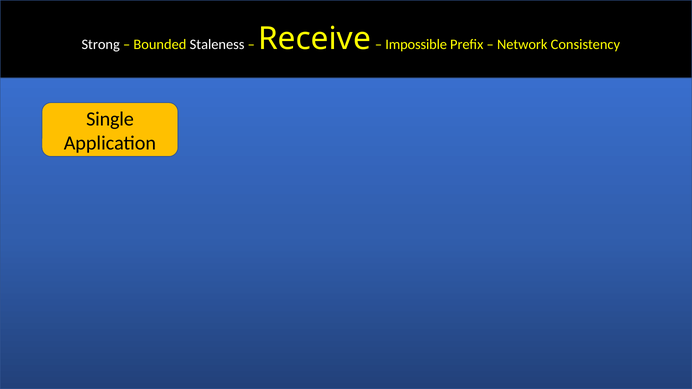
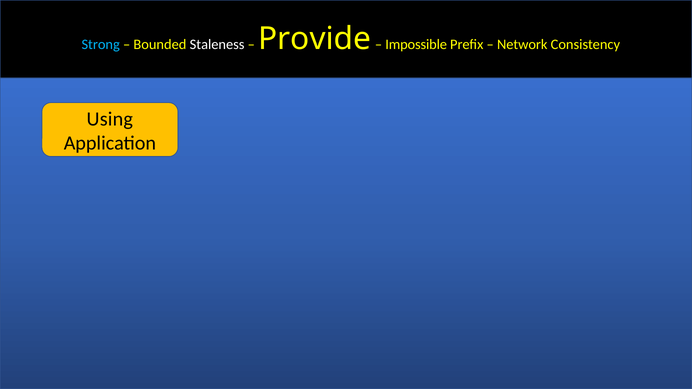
Strong colour: white -> light blue (101, 44)
Receive: Receive -> Provide (315, 39)
Single: Single -> Using (110, 119)
